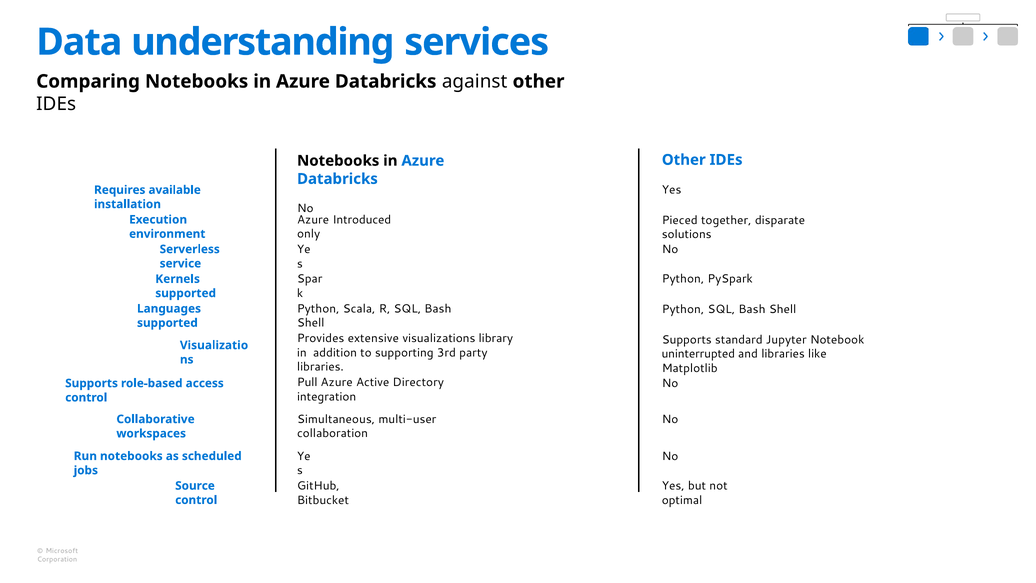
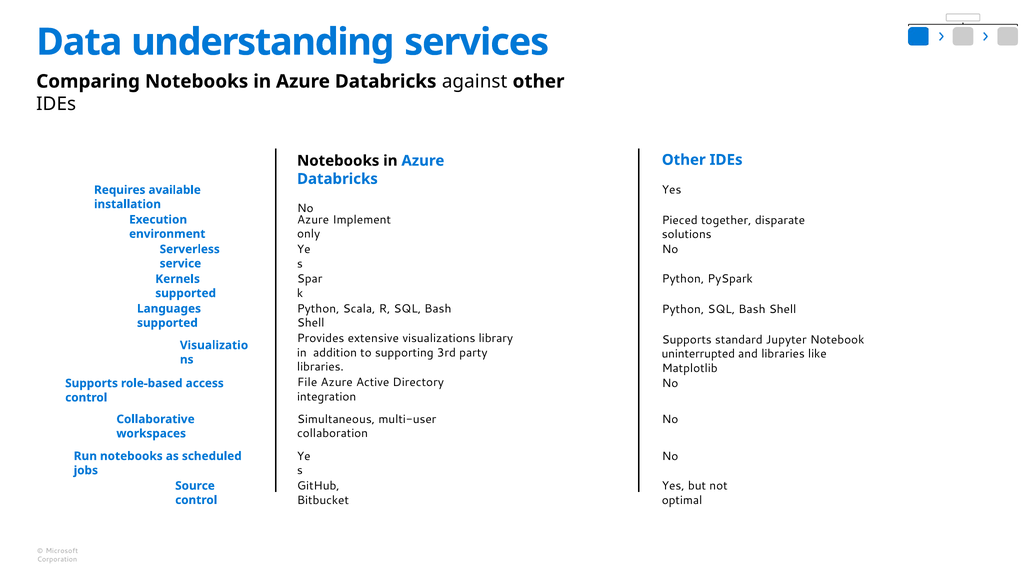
Introduced: Introduced -> Implement (362, 220)
Pull: Pull -> File (307, 382)
